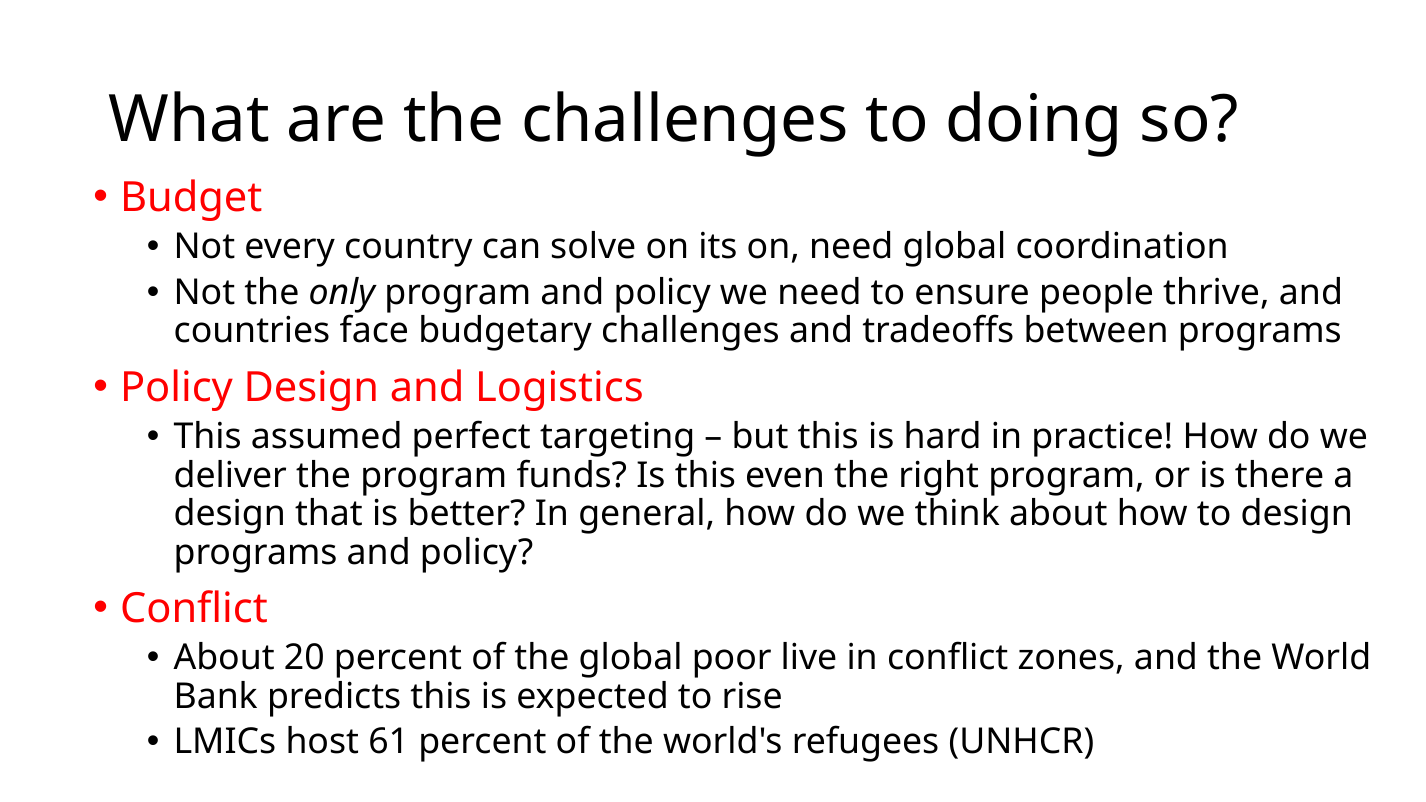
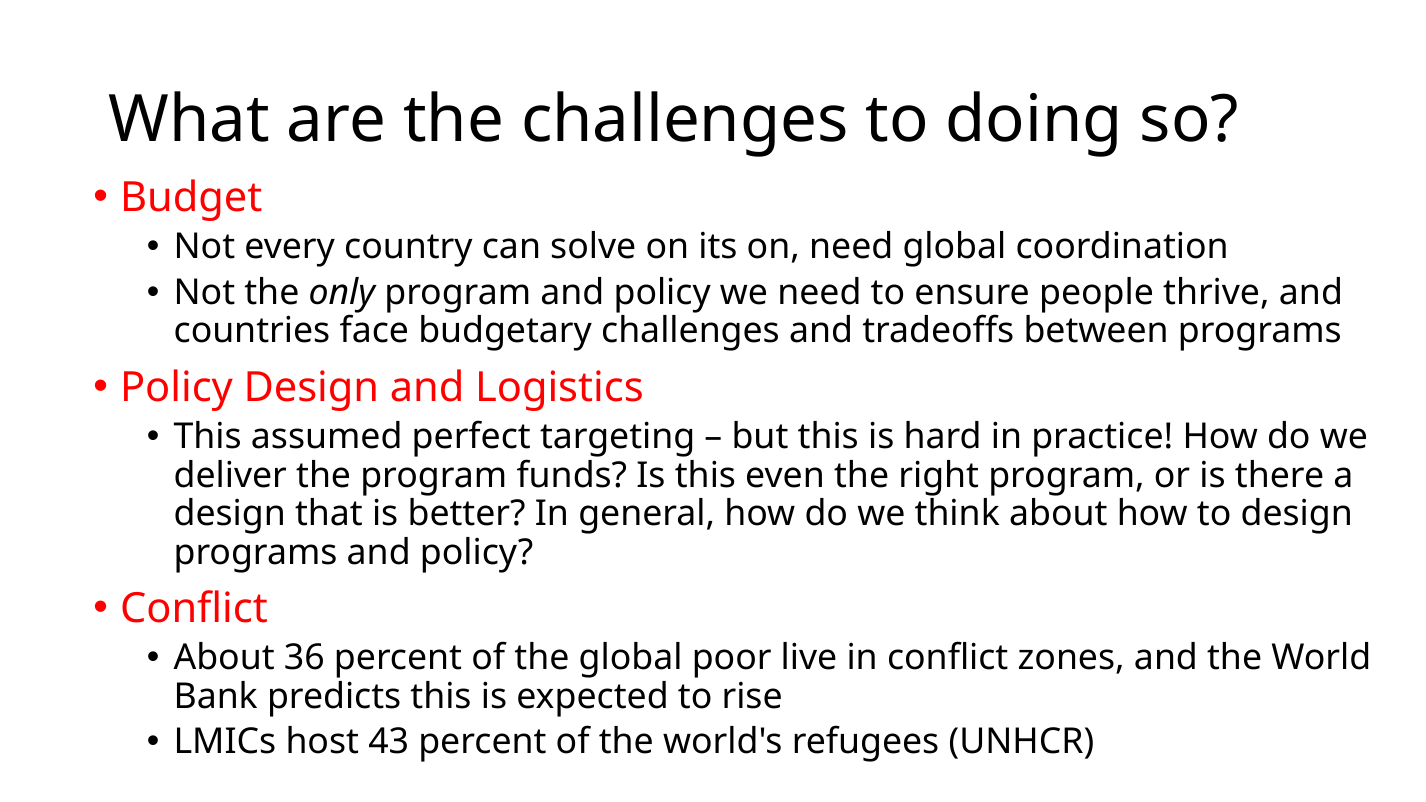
20: 20 -> 36 (304, 658)
61: 61 -> 43 (389, 742)
